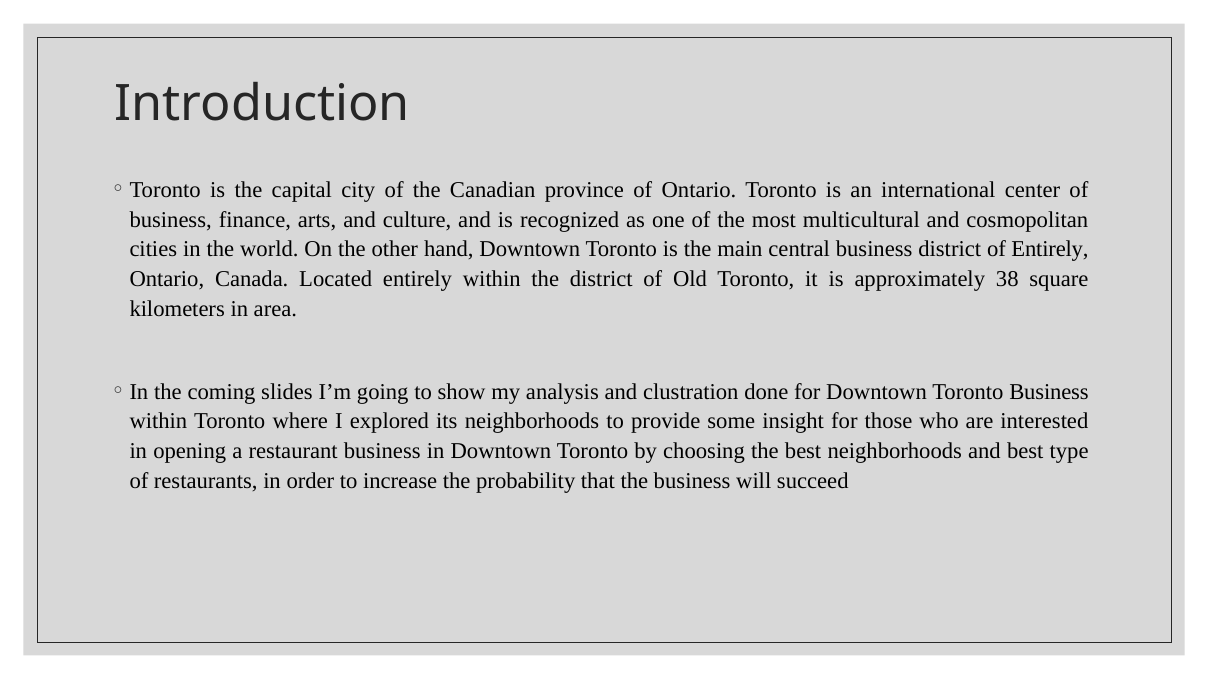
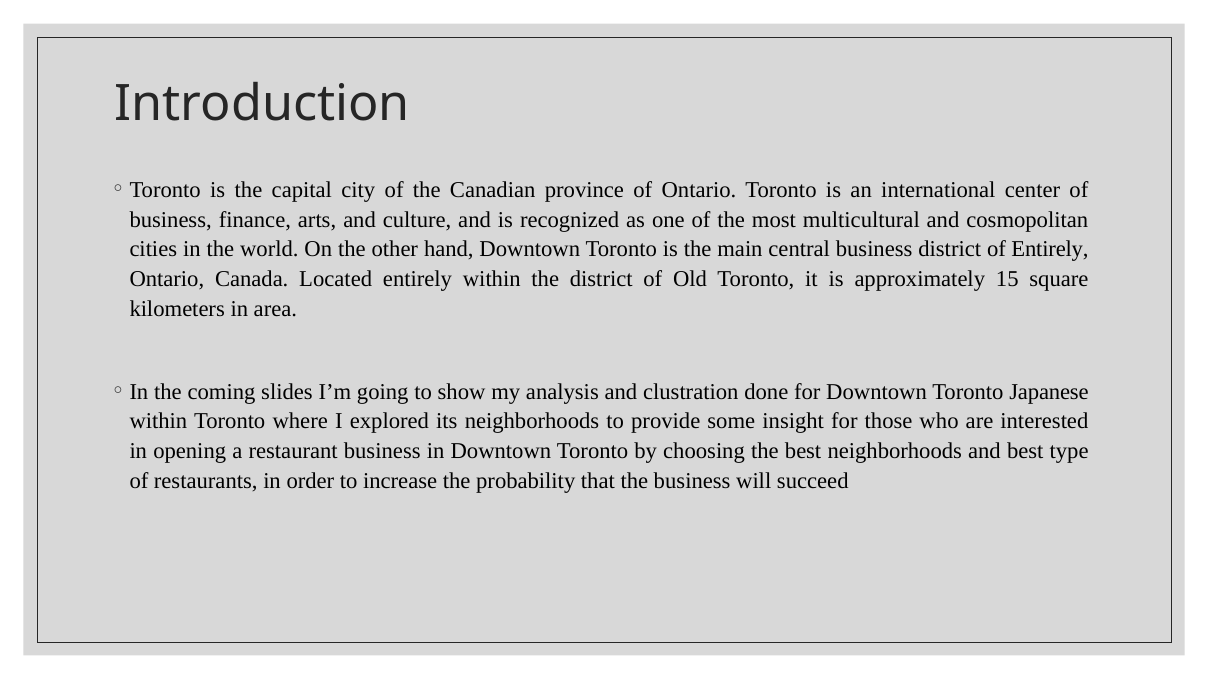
38: 38 -> 15 (1007, 280)
Toronto Business: Business -> Japanese (1049, 392)
